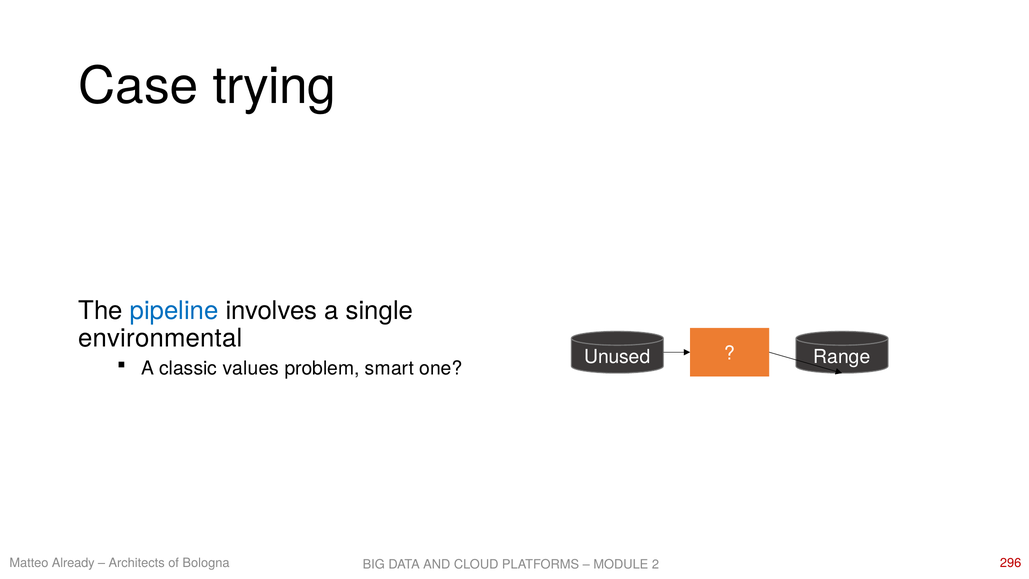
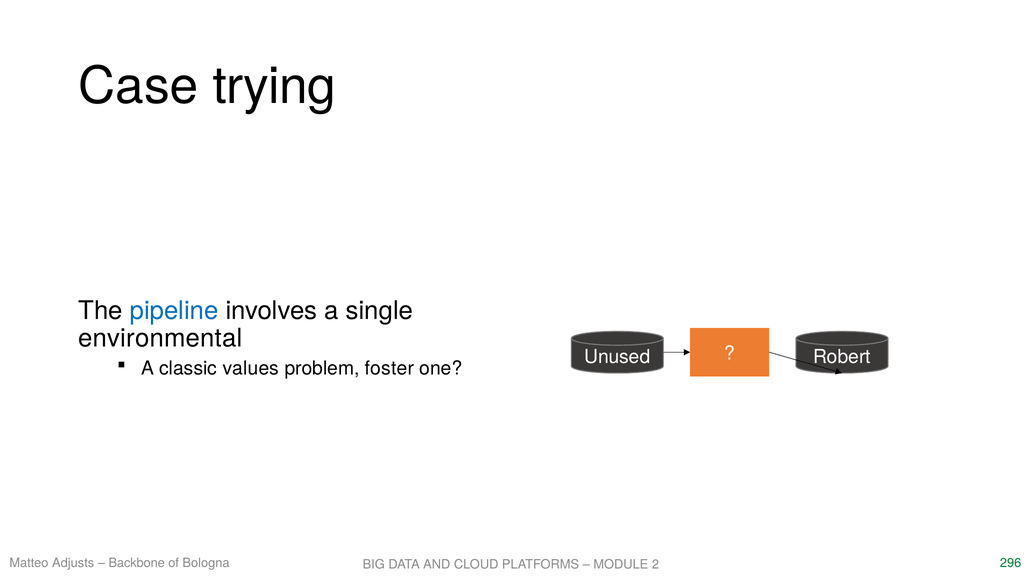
Range: Range -> Robert (842, 357)
smart: smart -> foster (389, 368)
Already: Already -> Adjusts (73, 563)
Architects: Architects -> Backbone (137, 563)
296 colour: red -> green (1011, 563)
